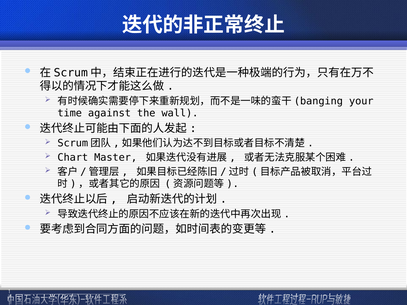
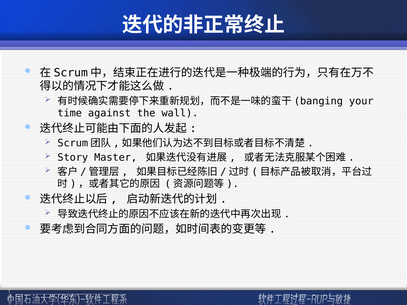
Chart: Chart -> Story (73, 158)
